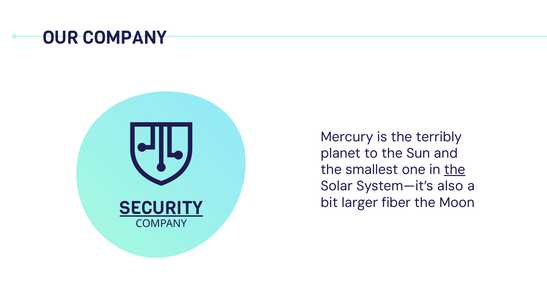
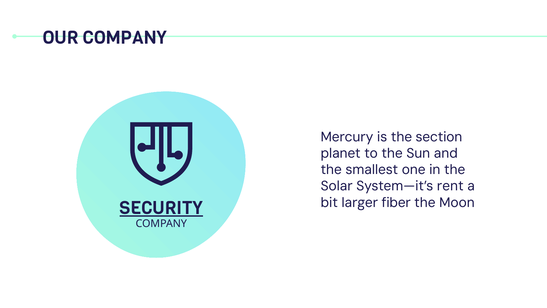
terribly: terribly -> section (439, 137)
the underline: present -> none (455, 170)
also: also -> rent (450, 186)
